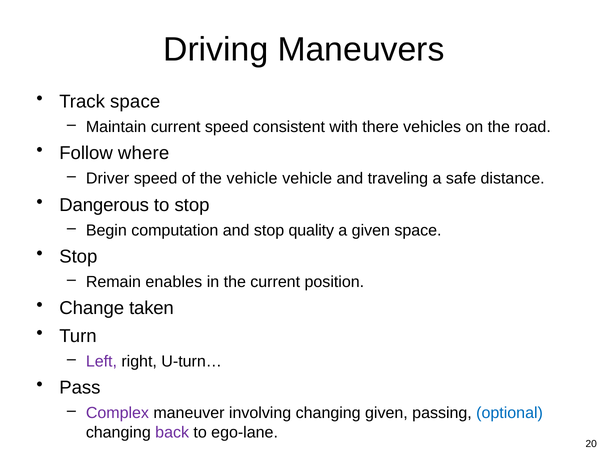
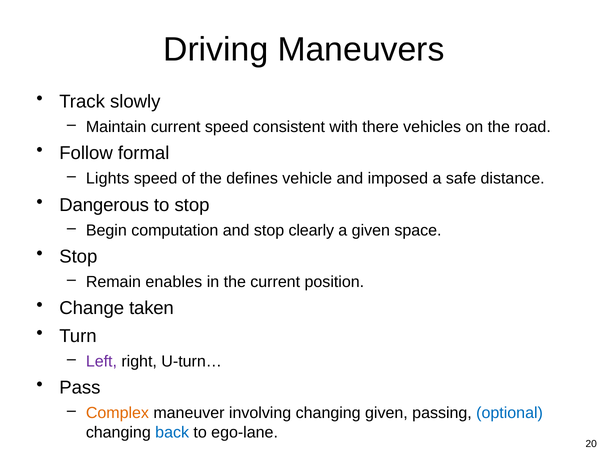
Track space: space -> slowly (135, 102)
where: where -> formal (144, 153)
Driver: Driver -> Lights (108, 179)
the vehicle: vehicle -> defines (252, 179)
traveling: traveling -> imposed (398, 179)
quality: quality -> clearly (311, 230)
Complex colour: purple -> orange (117, 413)
back colour: purple -> blue (172, 432)
